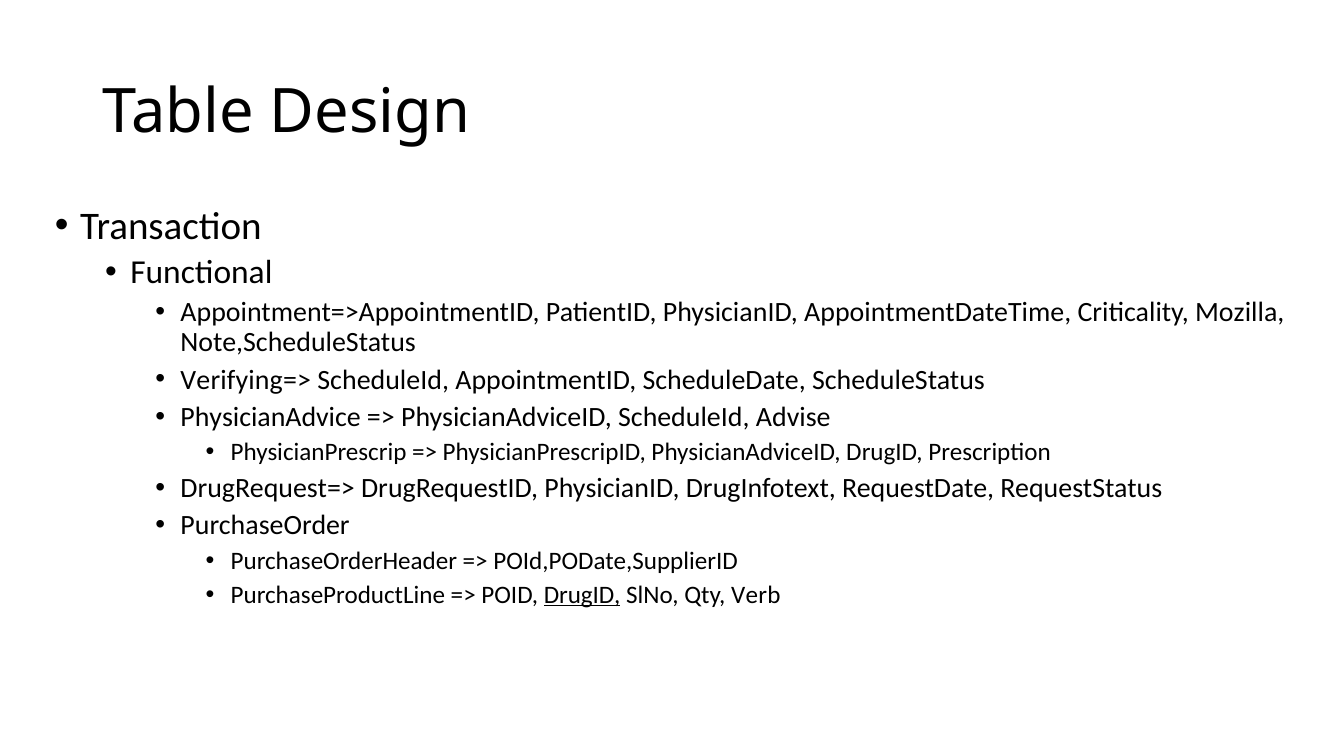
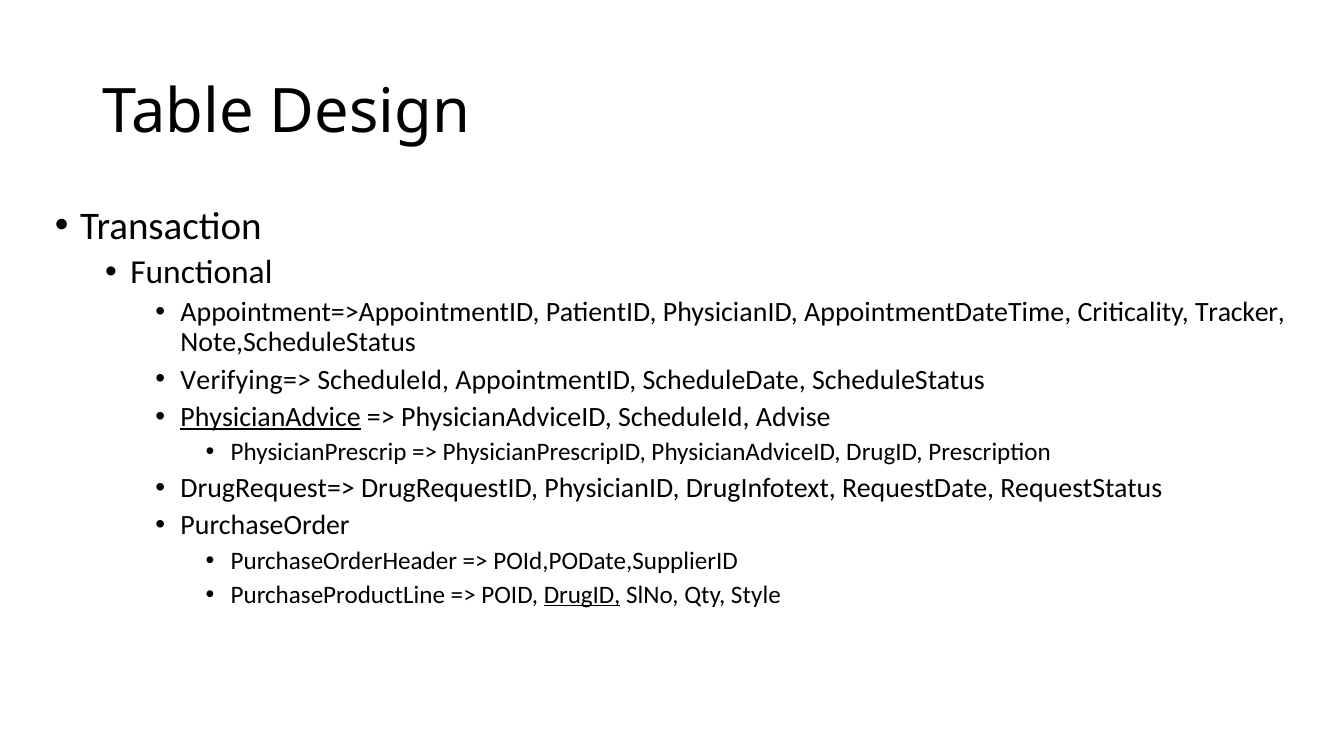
Mozilla: Mozilla -> Tracker (1240, 313)
PhysicianAdvice underline: none -> present (271, 417)
Verb: Verb -> Style (756, 595)
